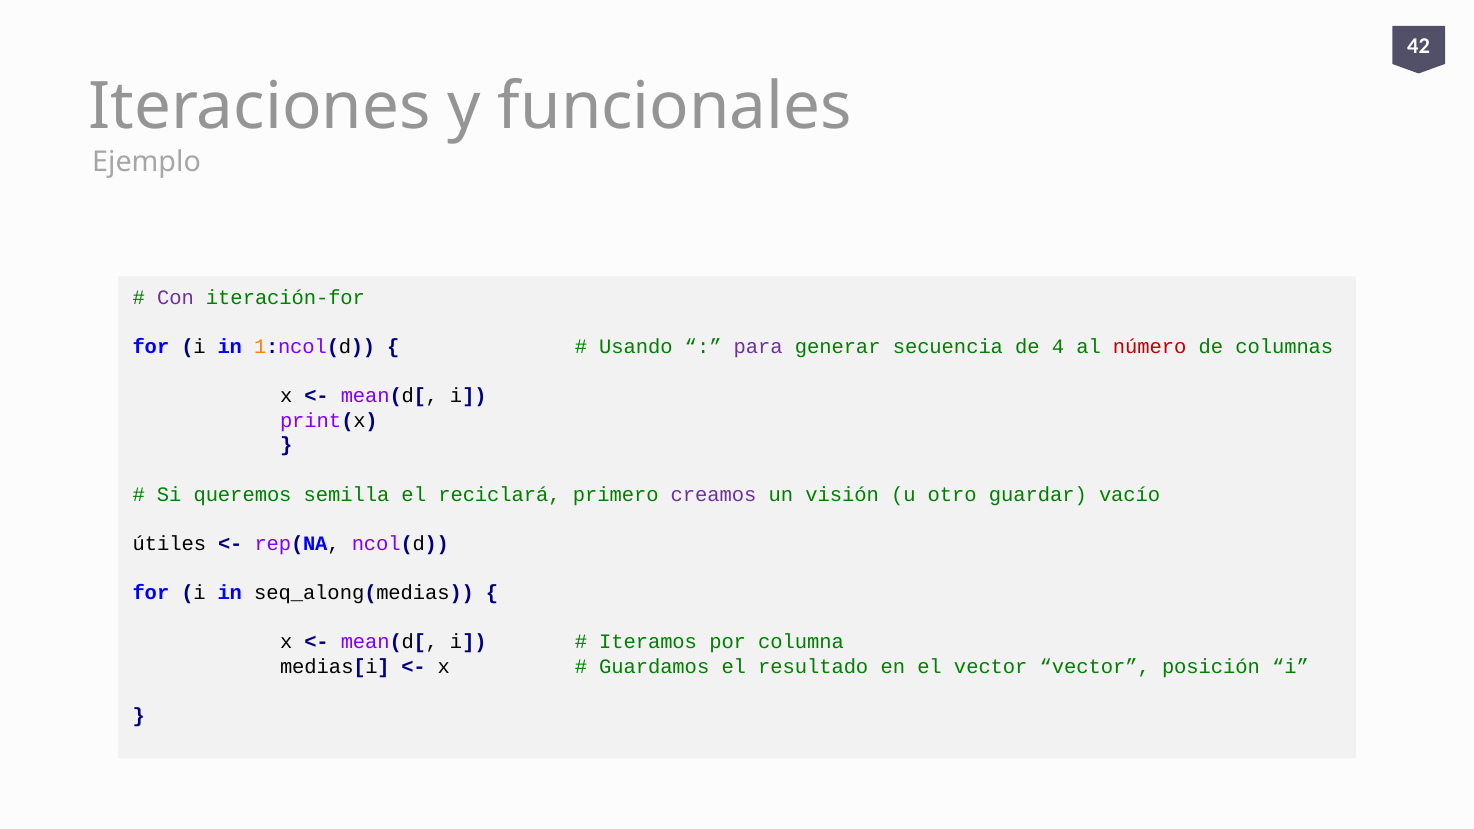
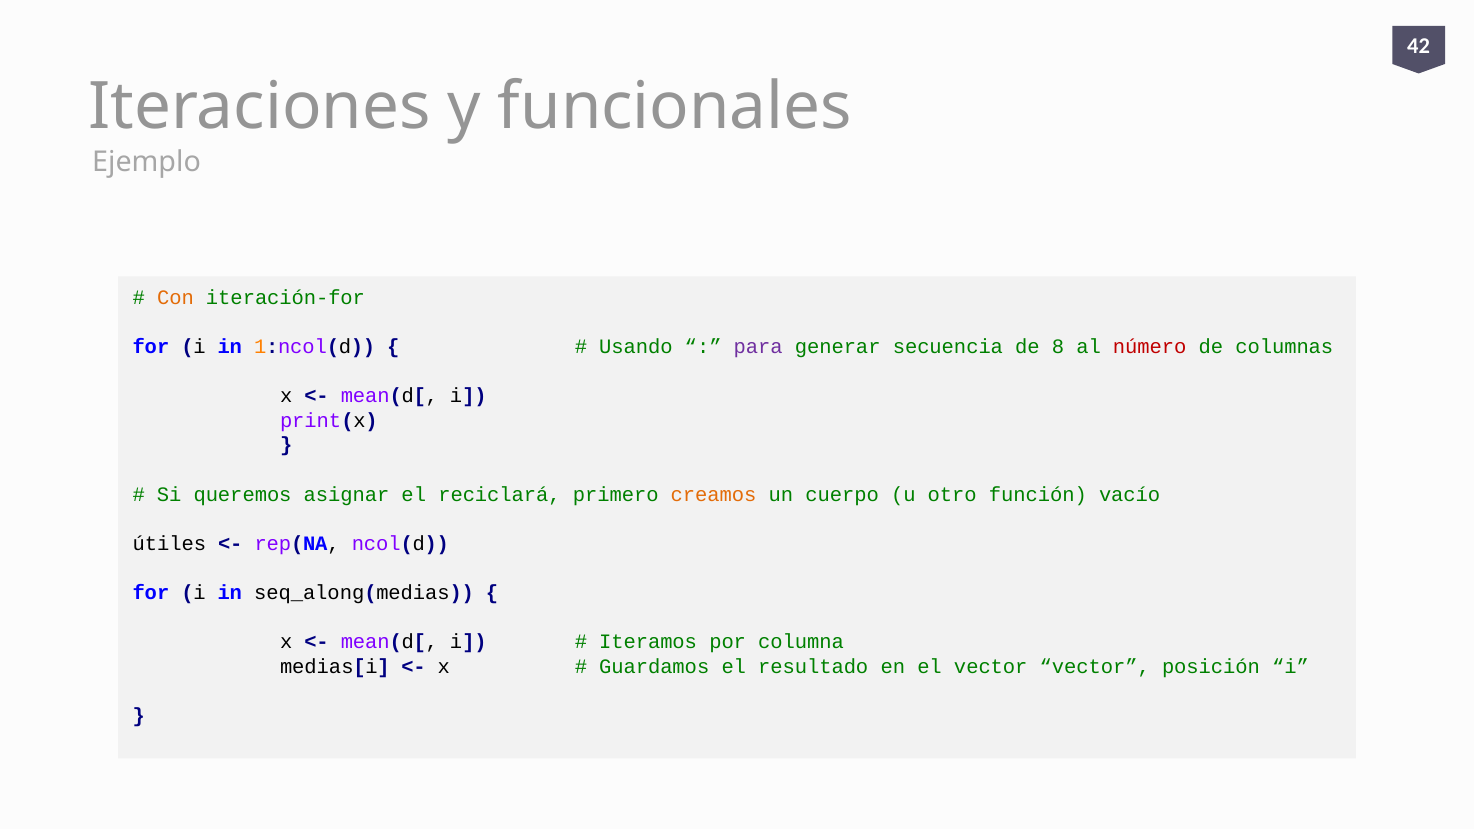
Con colour: purple -> orange (175, 297)
4: 4 -> 8 (1058, 347)
semilla: semilla -> asignar (347, 494)
creamos colour: purple -> orange (714, 494)
visión: visión -> cuerpo (842, 494)
guardar: guardar -> función (1038, 494)
